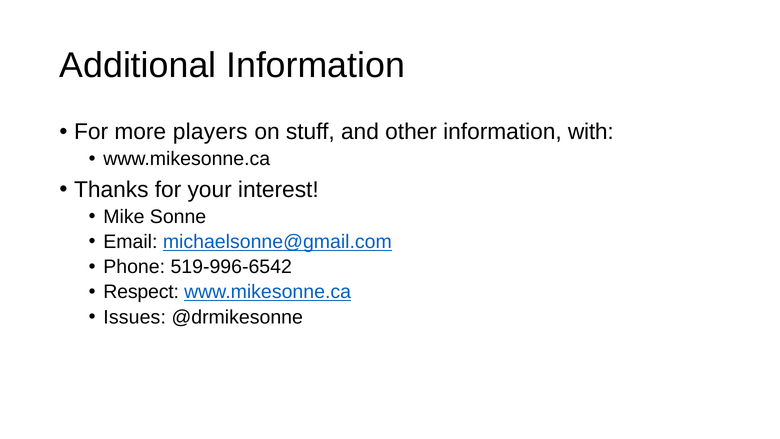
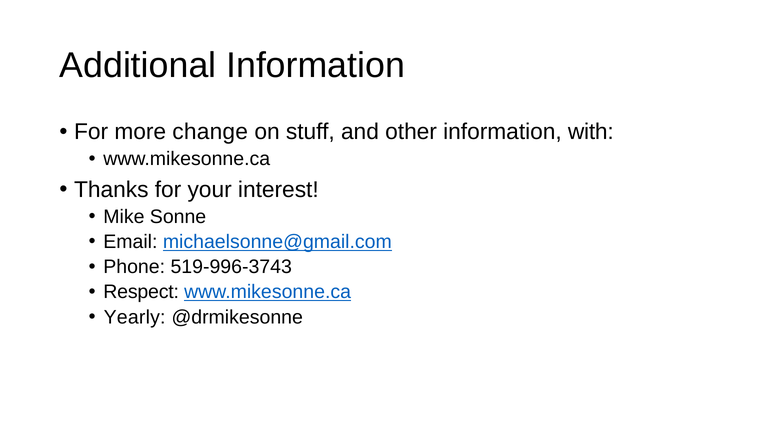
players: players -> change (210, 132)
519-996-6542: 519-996-6542 -> 519-996-3743 (231, 267)
Issues: Issues -> Yearly (135, 317)
